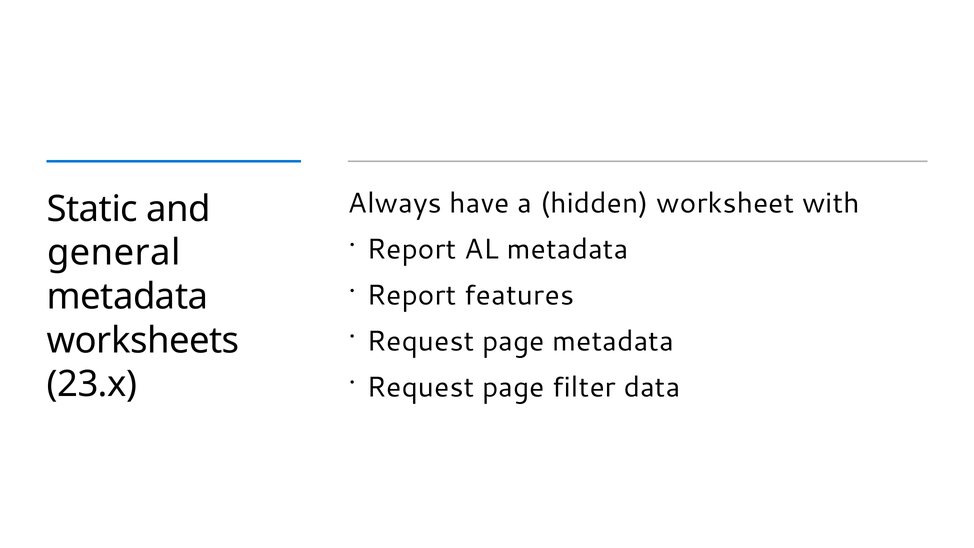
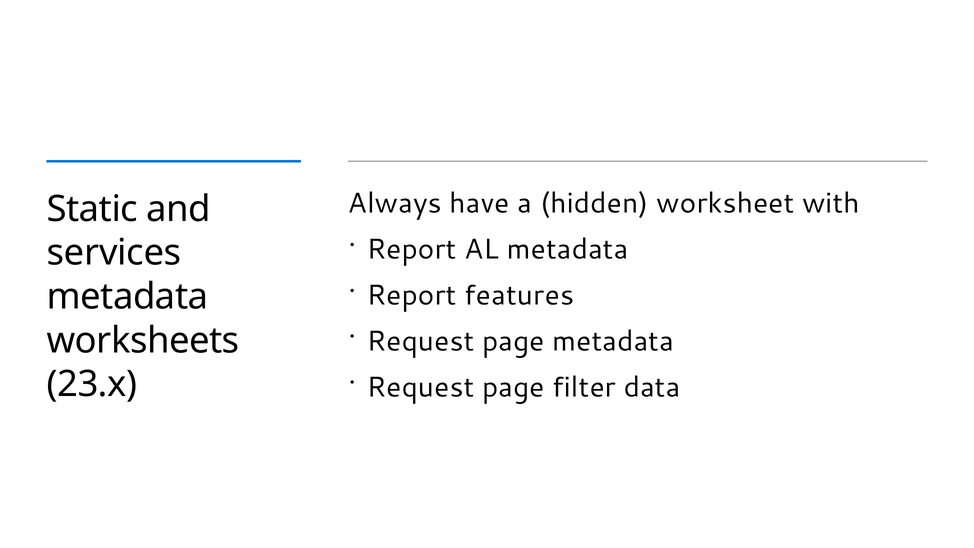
general: general -> services (114, 253)
